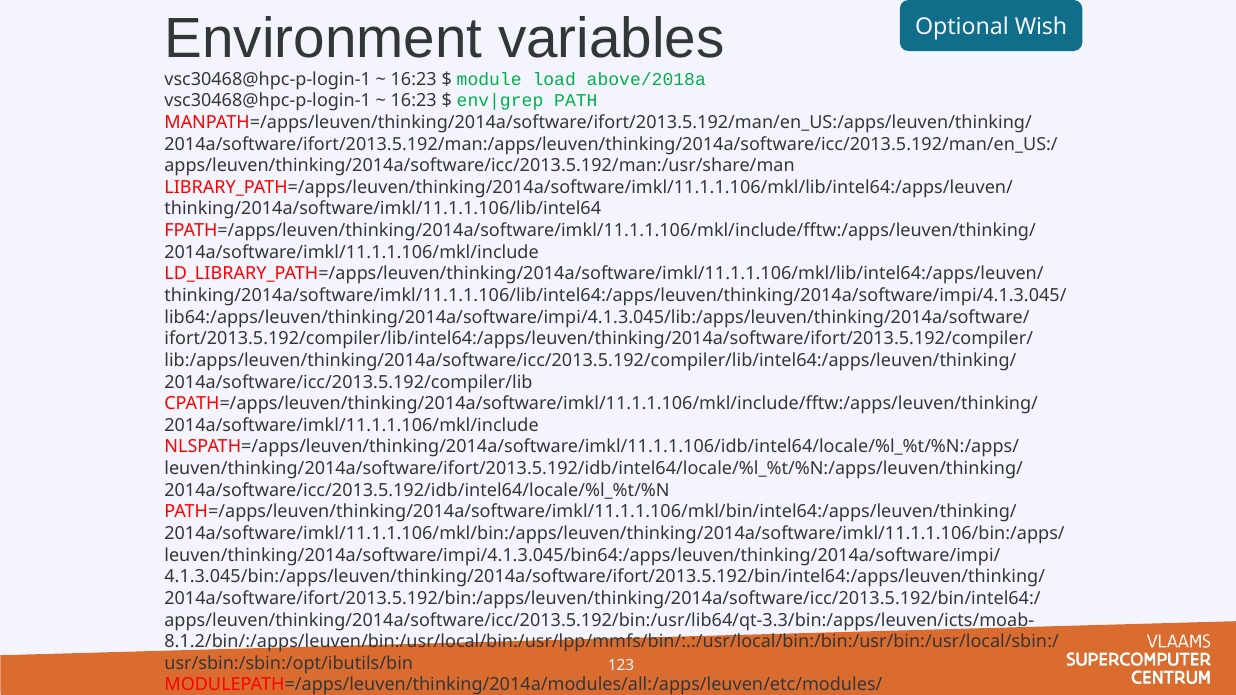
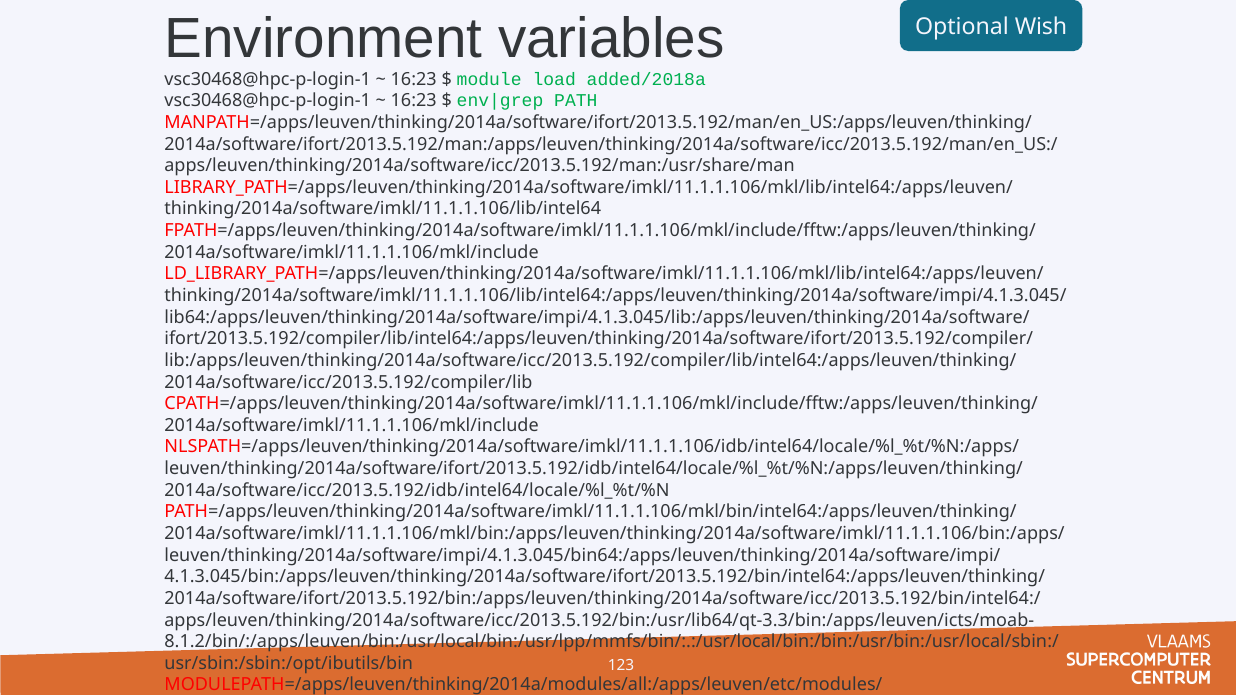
above/2018a: above/2018a -> added/2018a (646, 79)
